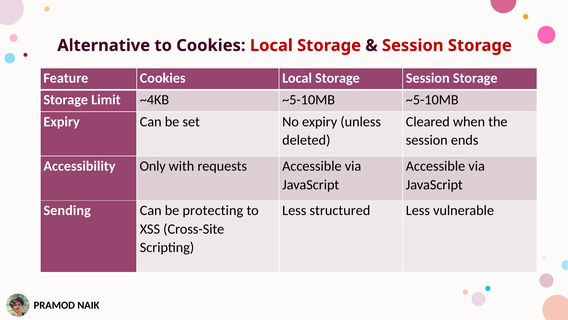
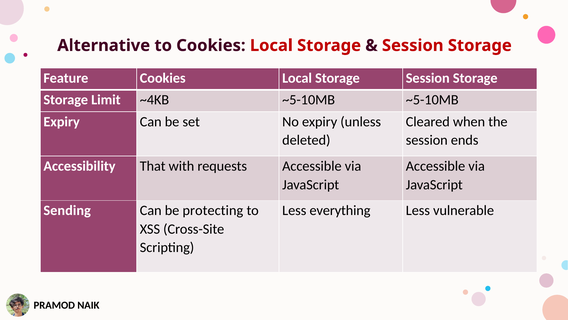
Only: Only -> That (153, 166)
structured: structured -> everything (340, 210)
